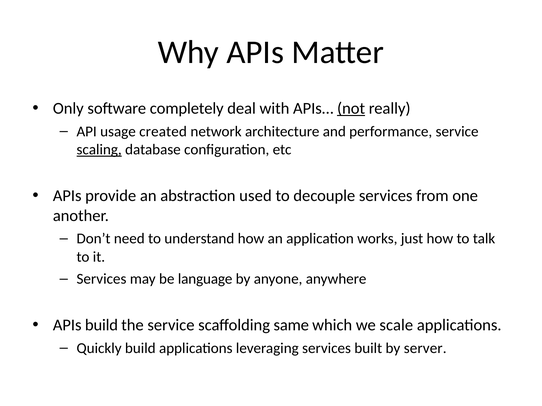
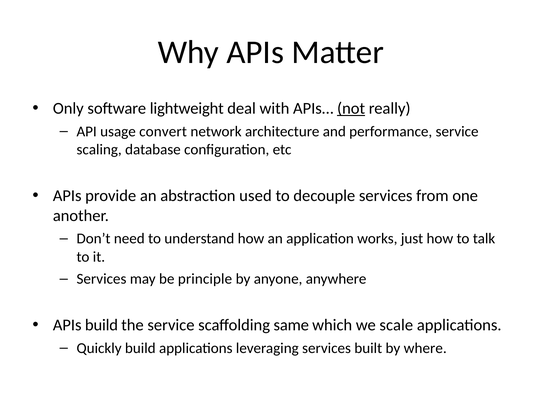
completely: completely -> lightweight (187, 109)
created: created -> convert (163, 132)
scaling underline: present -> none (99, 150)
language: language -> principle (205, 279)
server: server -> where (425, 349)
